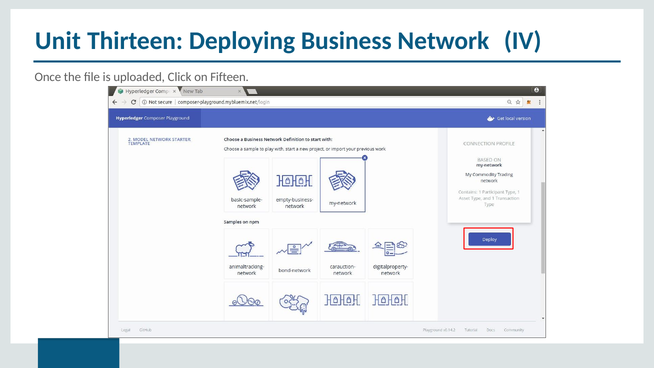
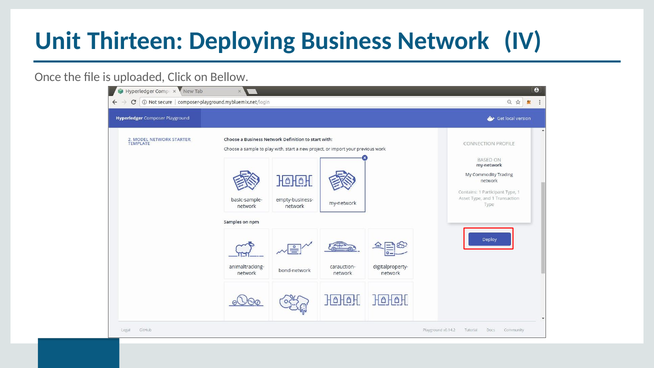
Fifteen: Fifteen -> Bellow (229, 77)
